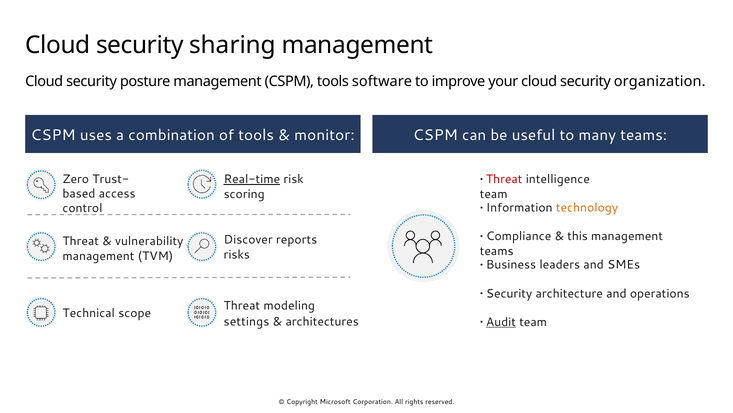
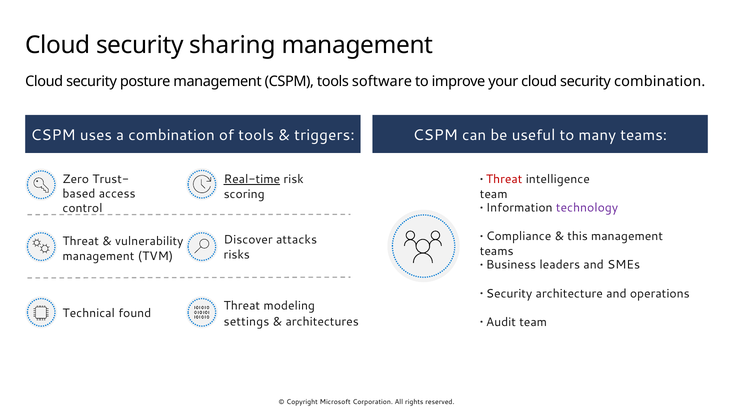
security organization: organization -> combination (660, 81)
monitor: monitor -> triggers (324, 135)
technology colour: orange -> purple (587, 208)
reports: reports -> attacks (297, 239)
scope: scope -> found (135, 313)
Audit underline: present -> none (501, 321)
